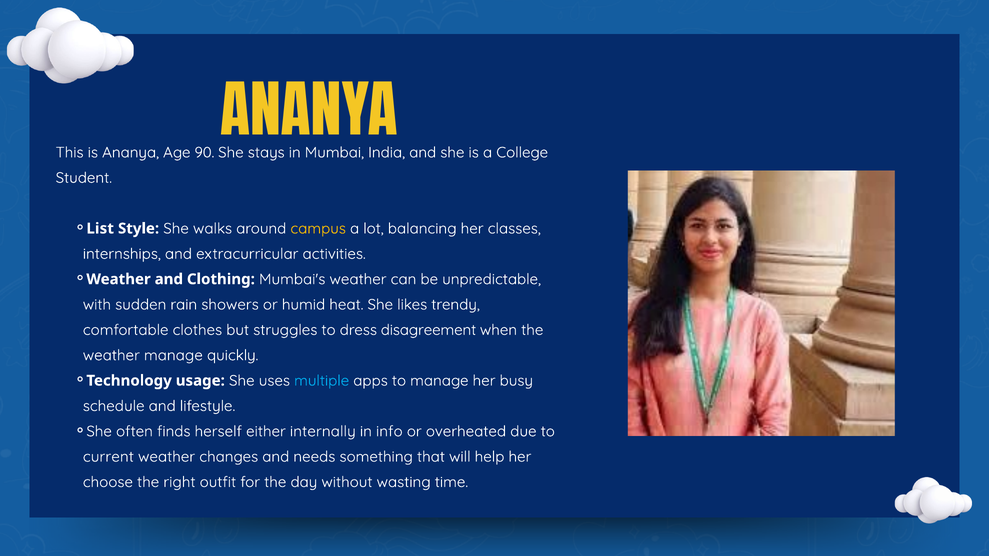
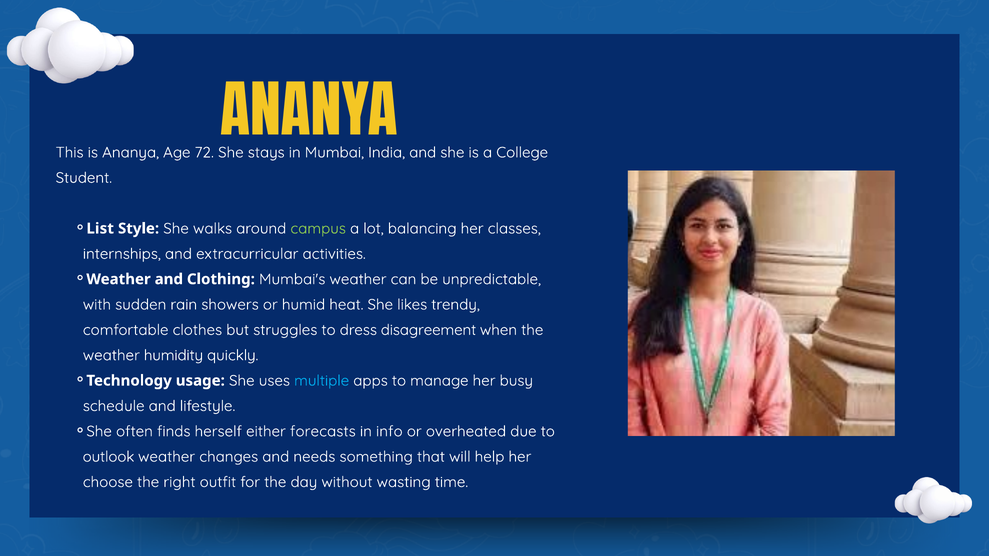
90: 90 -> 72 (204, 153)
campus colour: yellow -> light green (318, 229)
weather manage: manage -> humidity (173, 355)
internally: internally -> forecasts (323, 432)
current: current -> outlook (108, 457)
